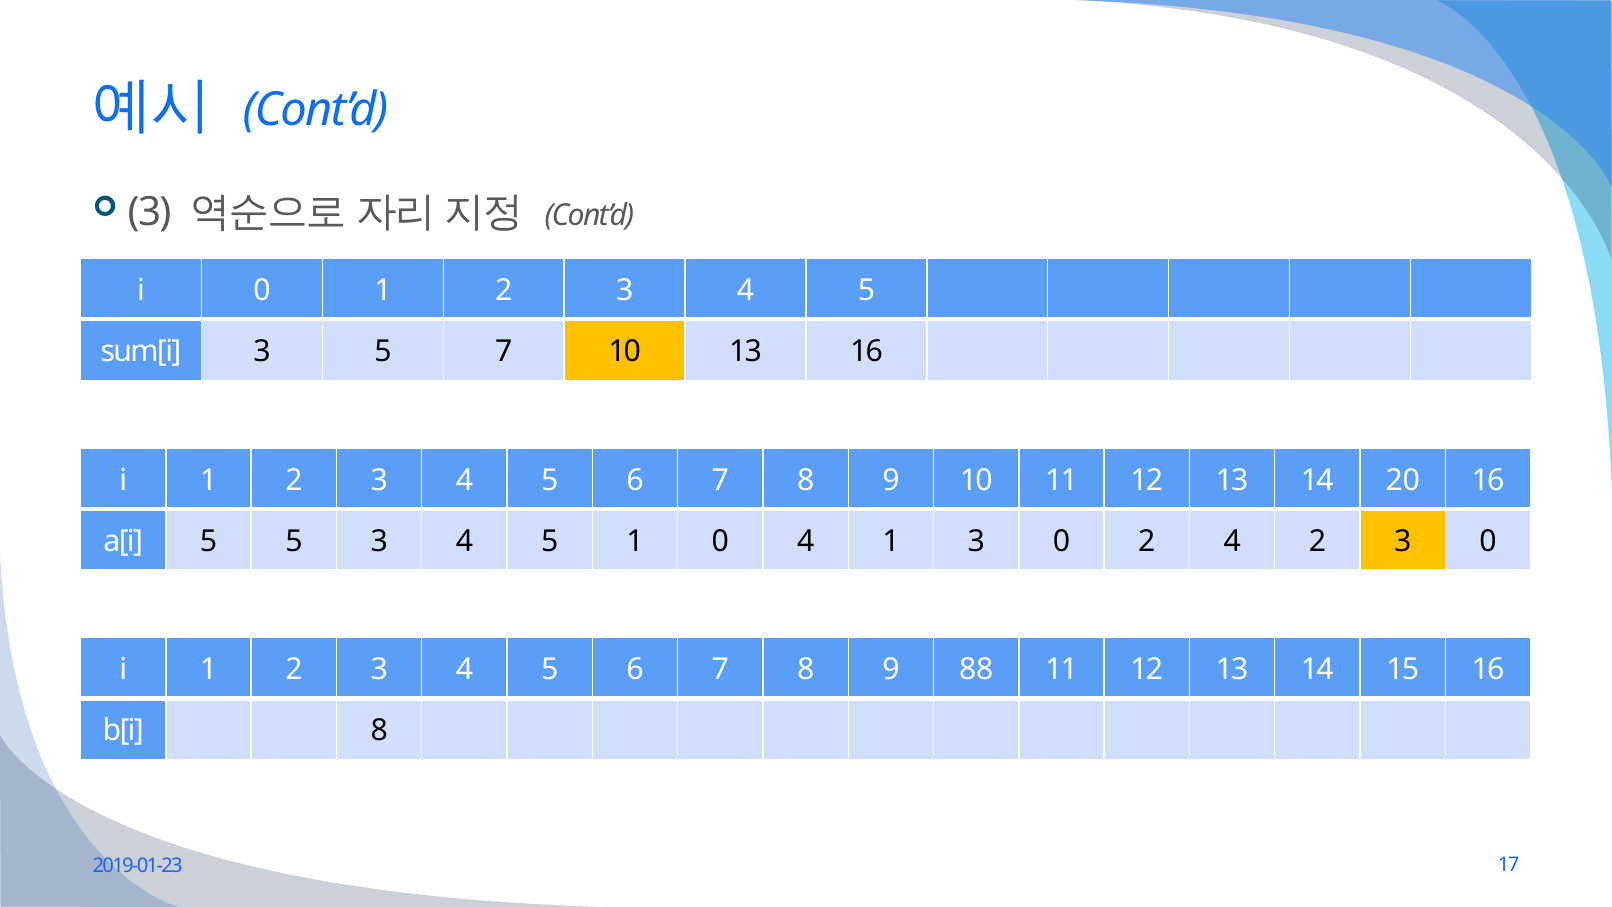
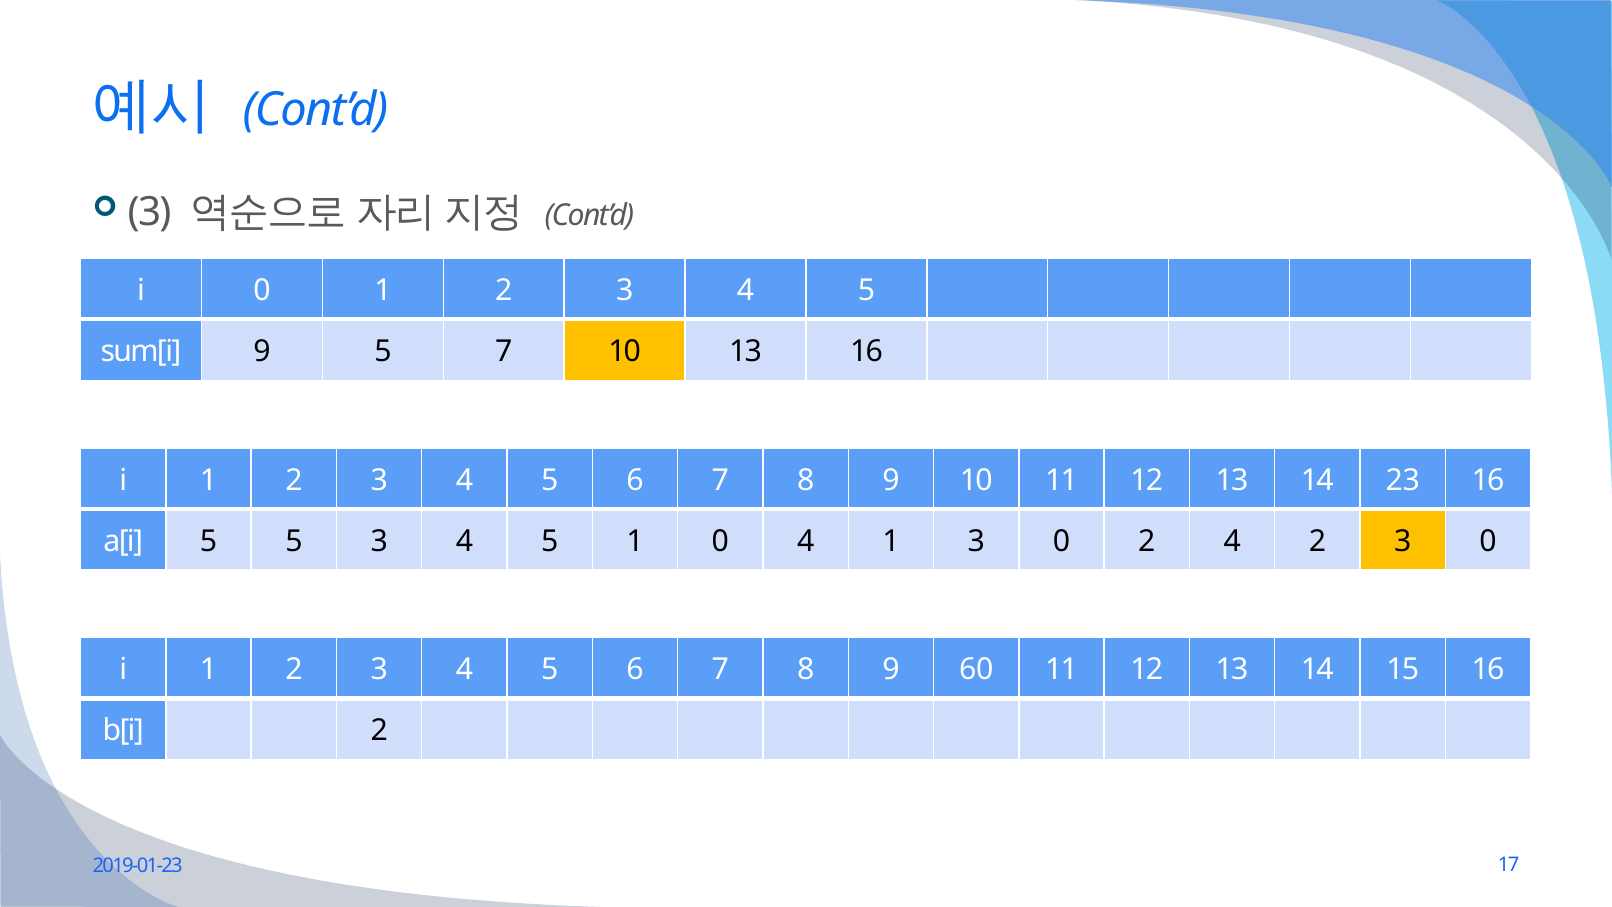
sum[i 3: 3 -> 9 (262, 351)
20: 20 -> 23 (1403, 480)
88: 88 -> 60 (976, 670)
b[i 8: 8 -> 2 (379, 731)
